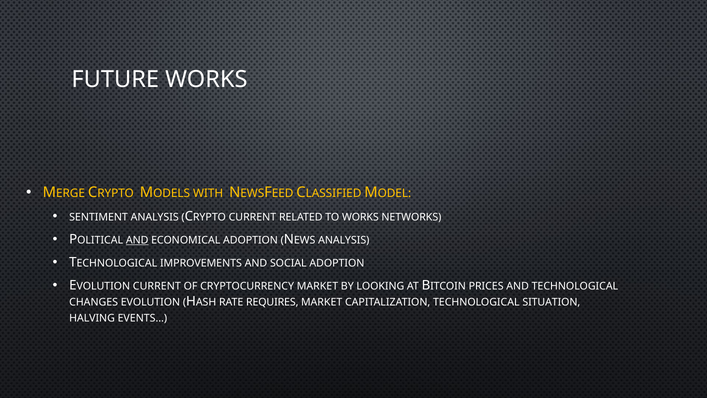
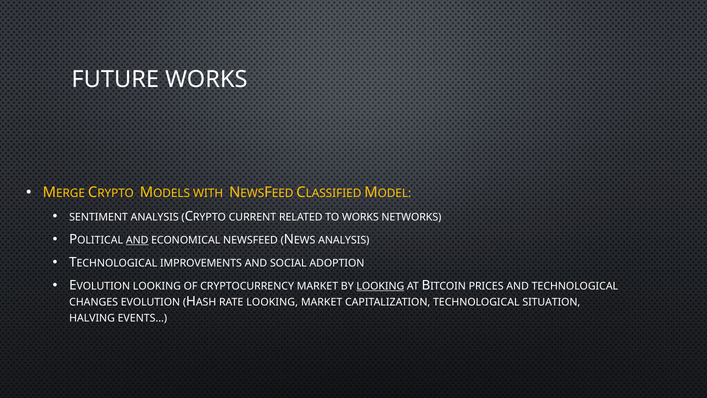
ECONOMICAL ADOPTION: ADOPTION -> NEWSFEED (250, 240)
CURRENT: CURRENT -> LOOKING (157, 286)
LOOKING underline: none -> present (380, 286)
RATE REQUIRES: REQUIRES -> LOOKING (272, 302)
